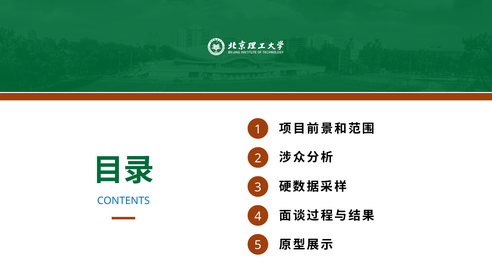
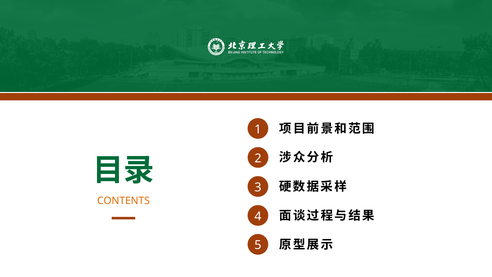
CONTENTS colour: blue -> orange (123, 201)
